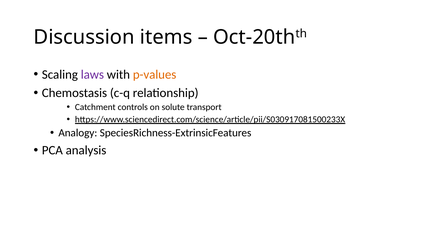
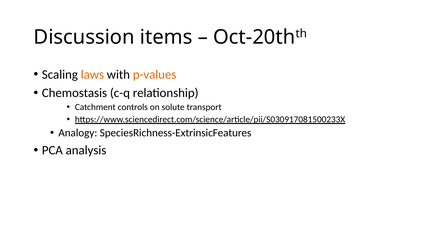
laws colour: purple -> orange (92, 75)
